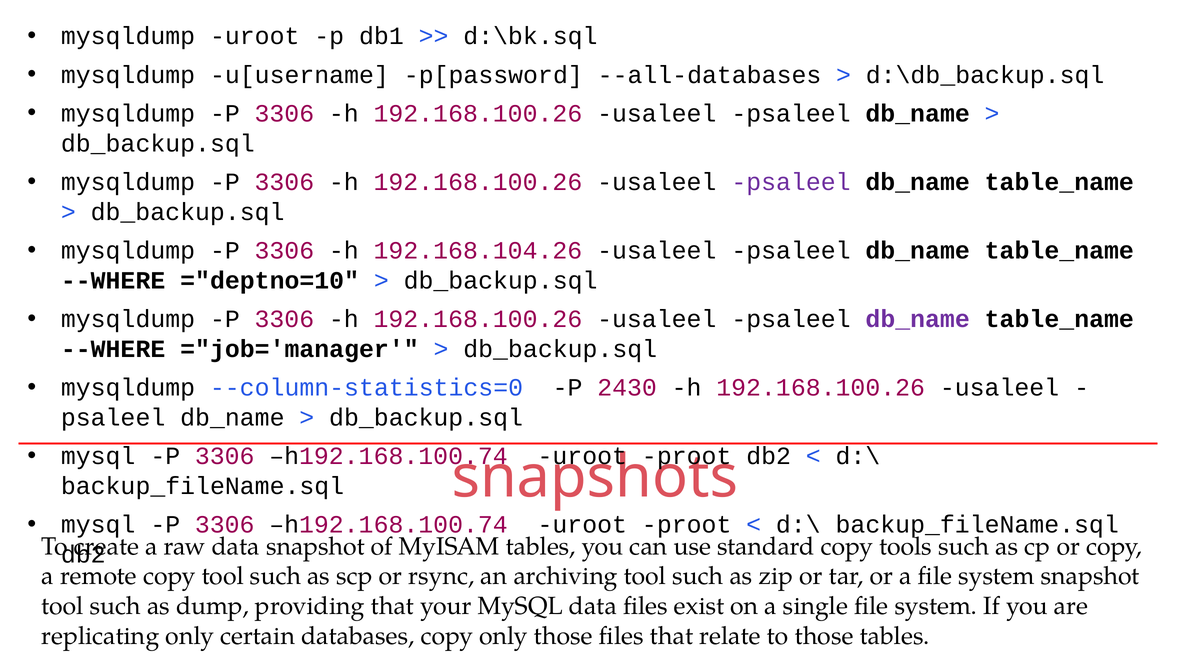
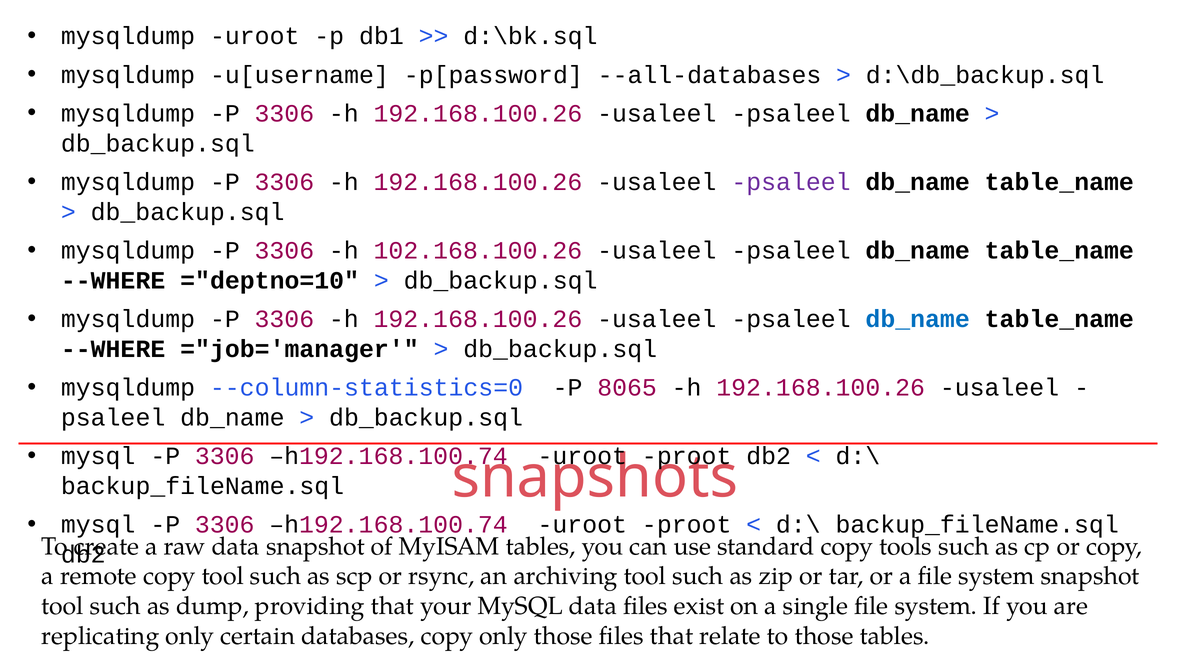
192.168.104.26: 192.168.104.26 -> 102.168.100.26 (478, 250)
db_name colour: purple -> blue (918, 319)
2430: 2430 -> 8065 (627, 387)
